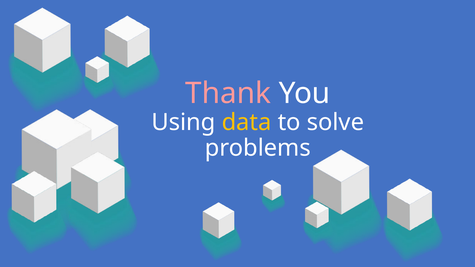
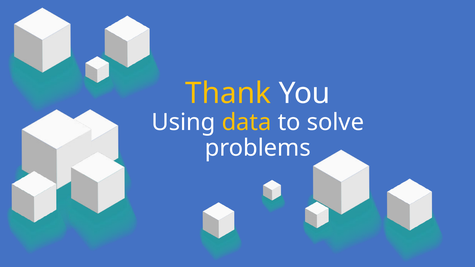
Thank colour: pink -> yellow (228, 93)
